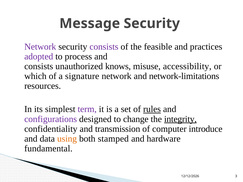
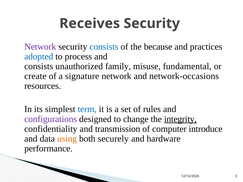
Message: Message -> Receives (90, 23)
consists colour: purple -> blue (104, 47)
feasible: feasible -> because (158, 47)
adopted colour: purple -> blue (39, 57)
knows: knows -> family (118, 66)
accessibility: accessibility -> fundamental (187, 66)
which: which -> create (35, 76)
network-limitations: network-limitations -> network-occasions (184, 76)
term colour: purple -> blue (87, 109)
rules underline: present -> none (152, 109)
stamped: stamped -> securely (113, 139)
fundamental: fundamental -> performance (48, 149)
